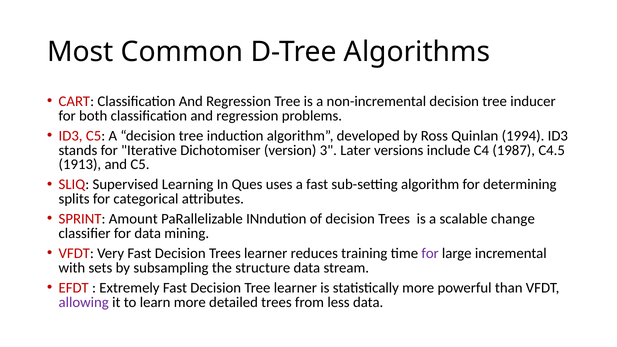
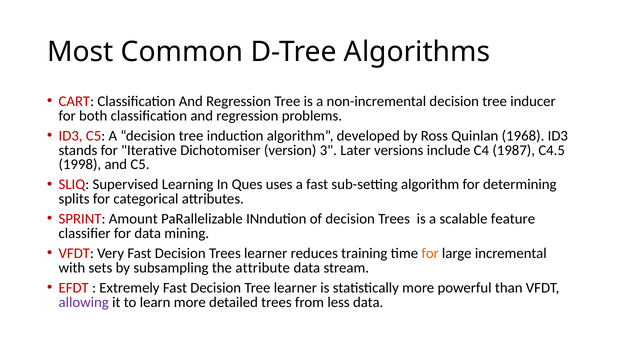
1994: 1994 -> 1968 (523, 136)
1913: 1913 -> 1998 (80, 165)
change: change -> feature (513, 219)
for colour: purple -> orange (430, 254)
structure: structure -> attribute (263, 268)
